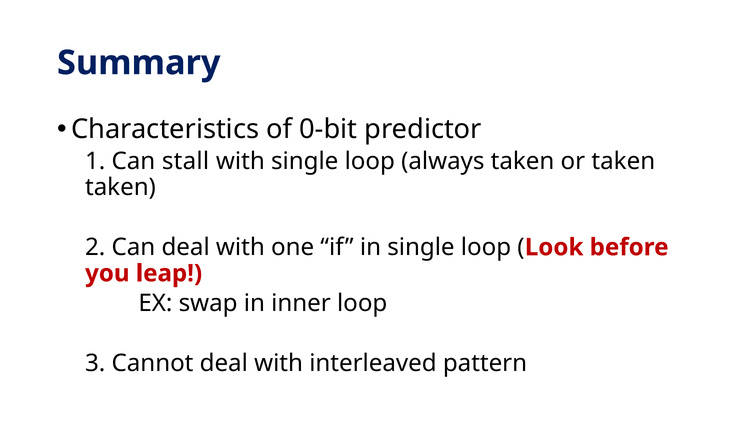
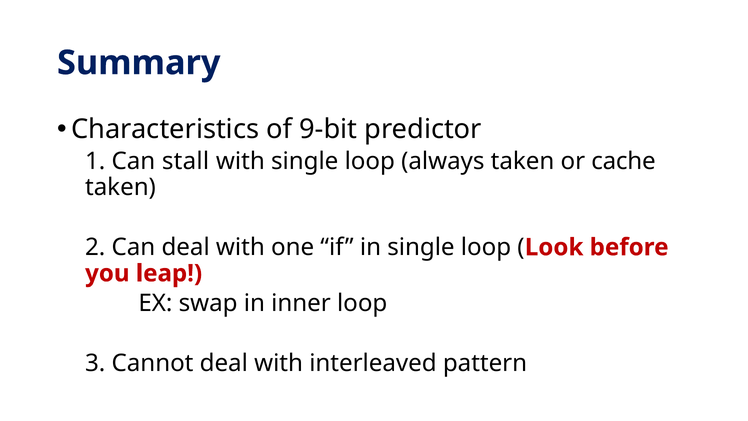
0-bit: 0-bit -> 9-bit (328, 129)
or taken: taken -> cache (623, 161)
